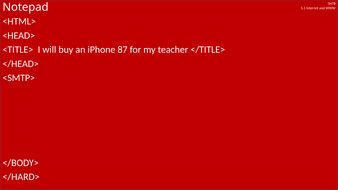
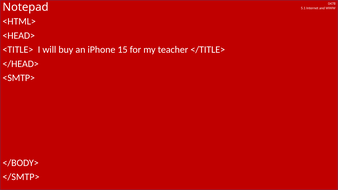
87: 87 -> 15 (123, 50)
</HARD>: </HARD> -> </SMTP> (21, 177)
